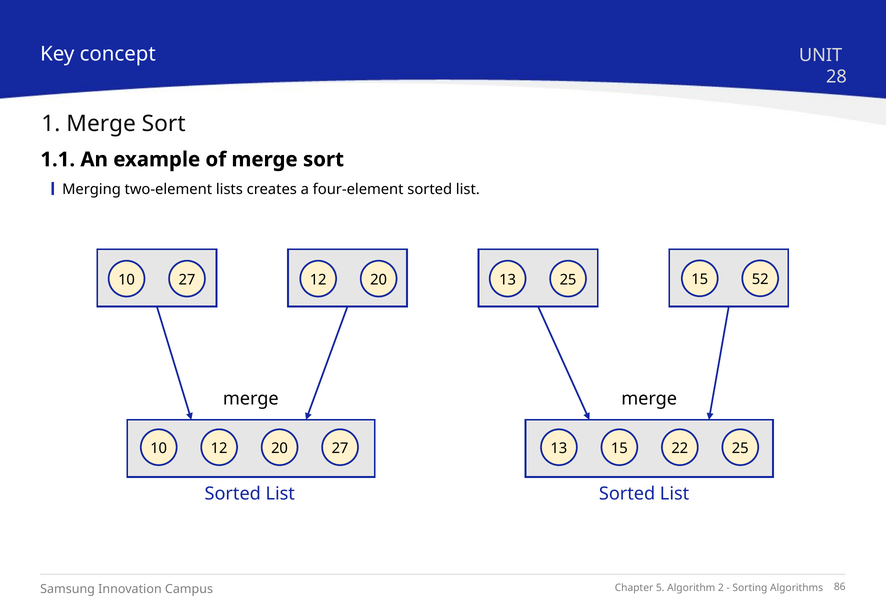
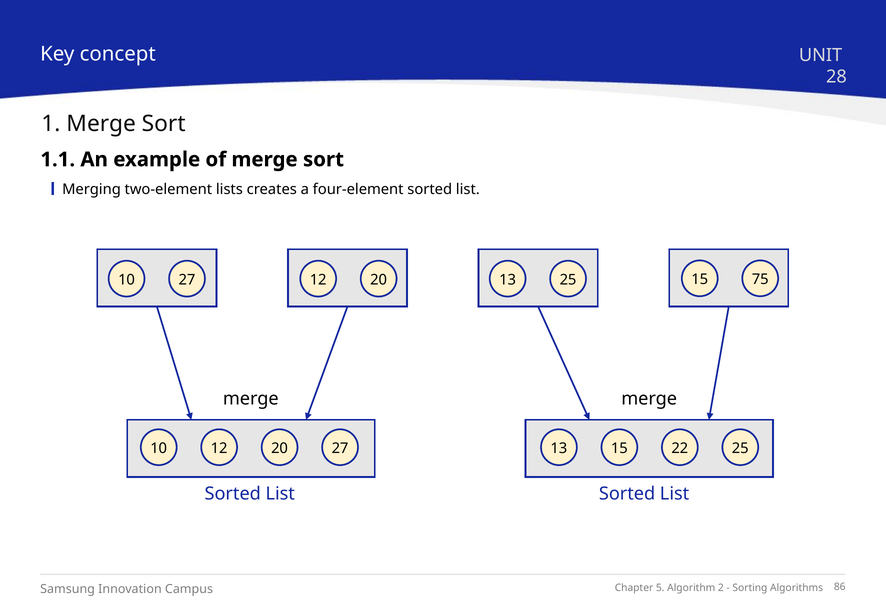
52: 52 -> 75 (760, 279)
